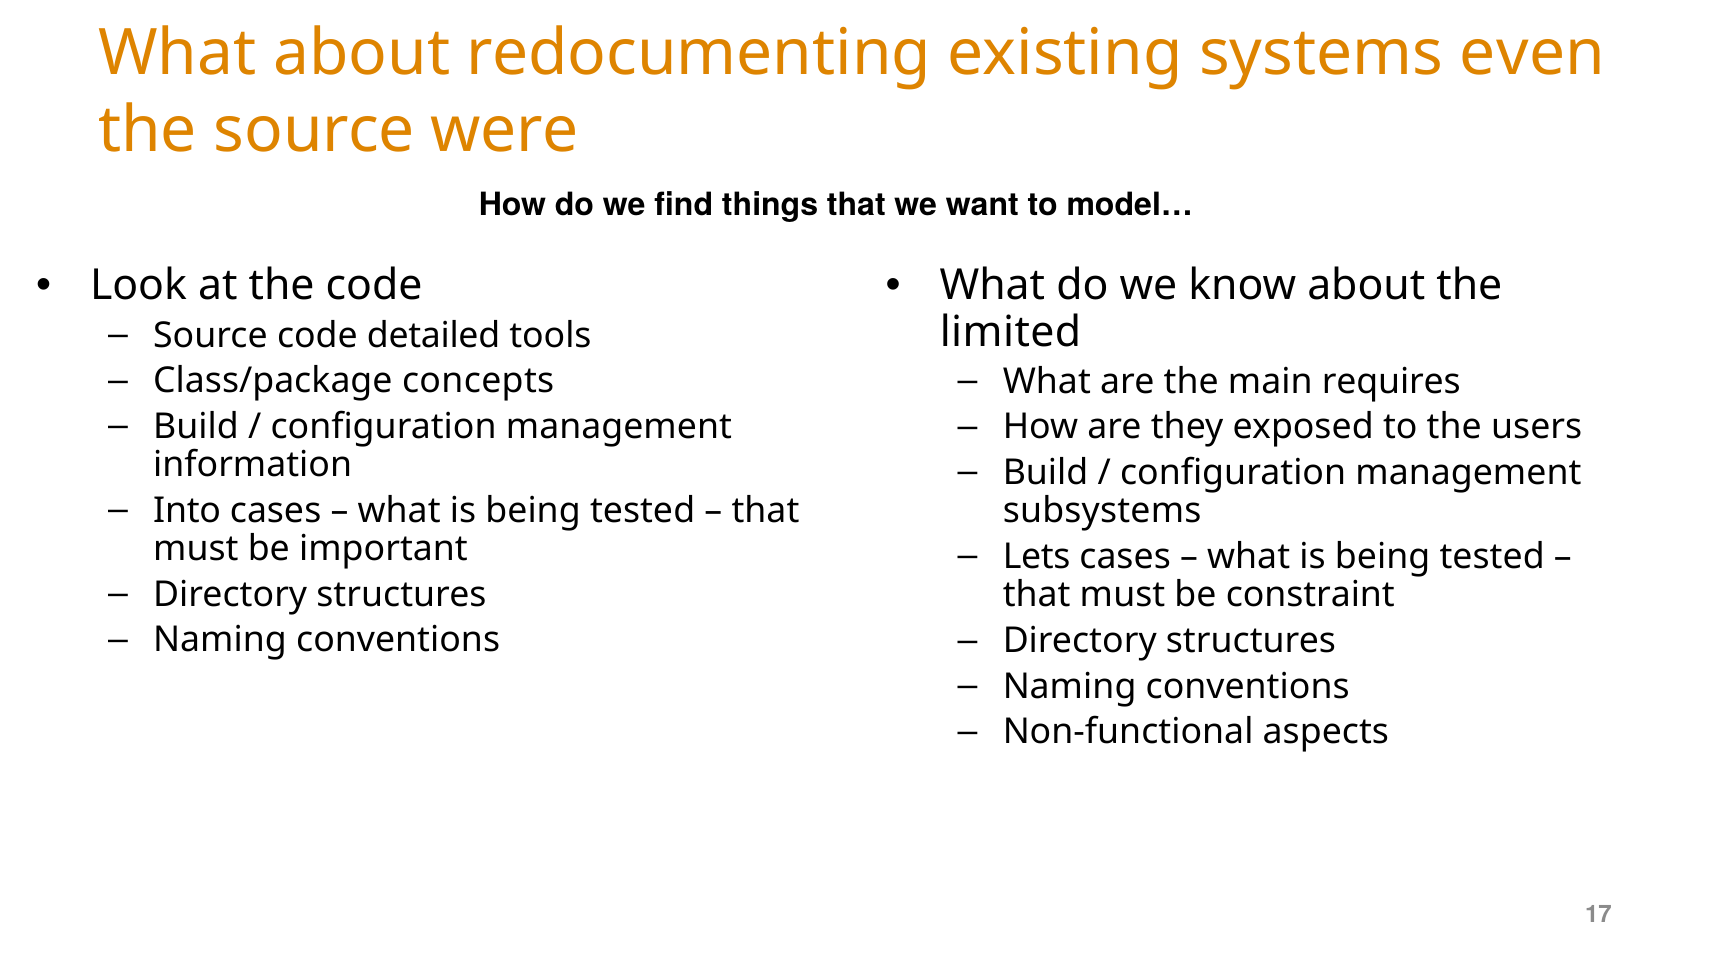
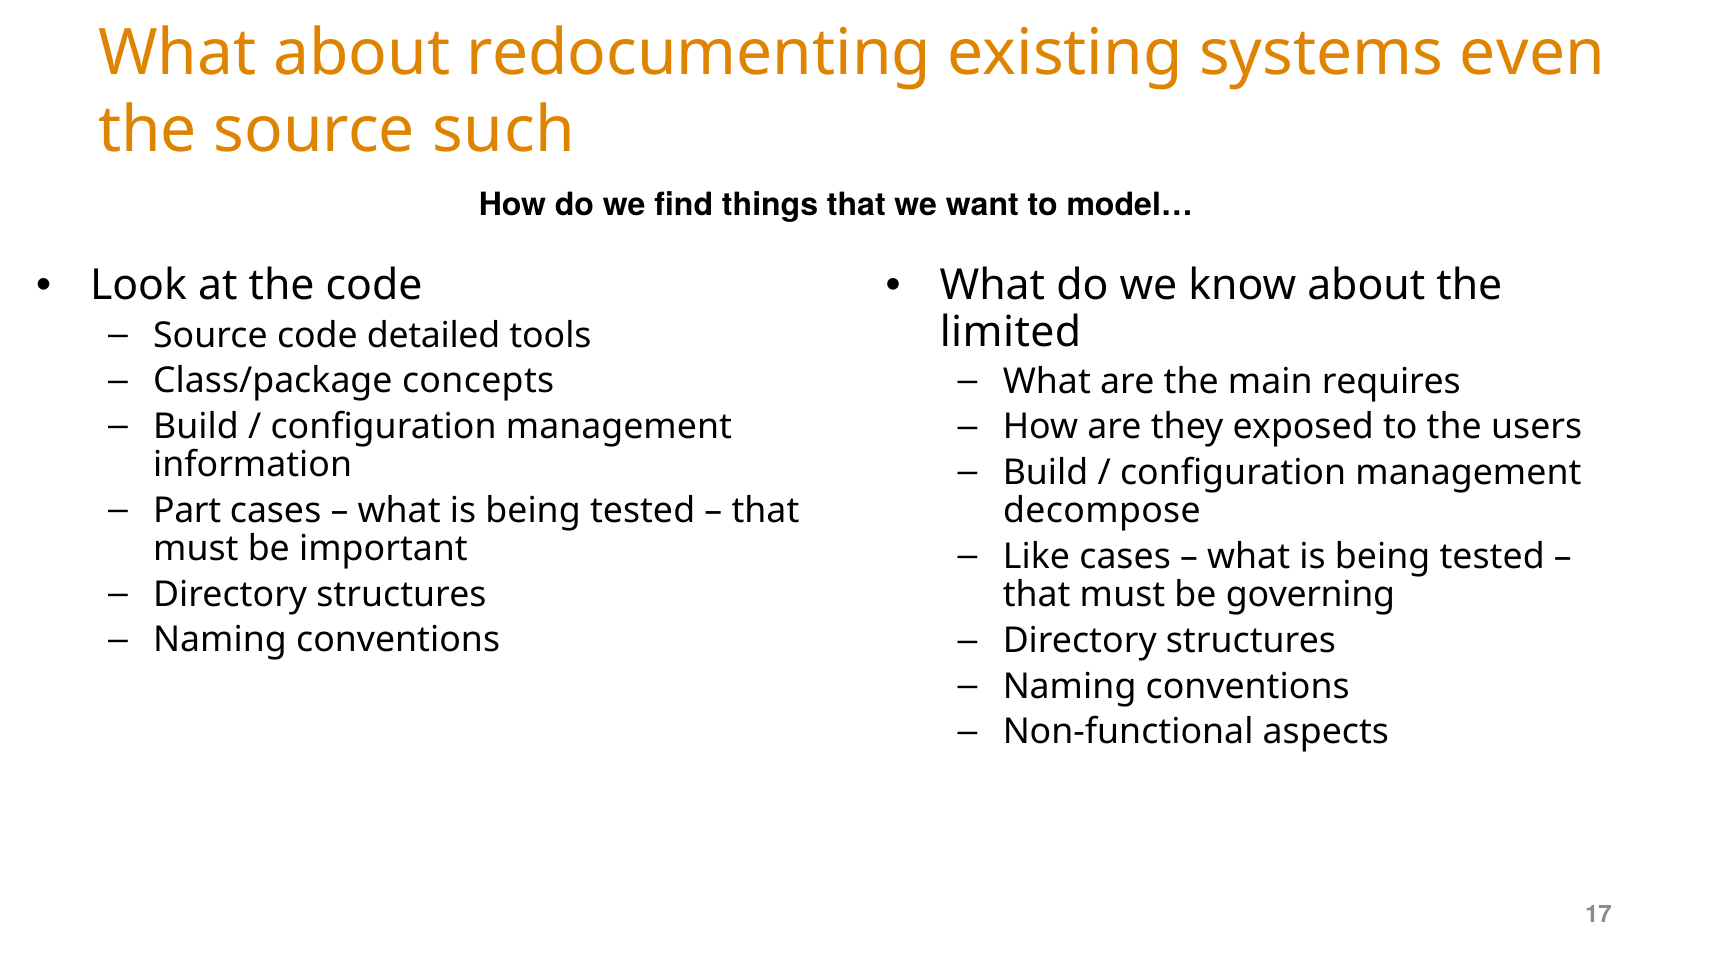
were: were -> such (504, 131)
Into: Into -> Part (187, 510)
subsystems: subsystems -> decompose (1102, 511)
Lets: Lets -> Like (1036, 557)
constraint: constraint -> governing (1310, 595)
